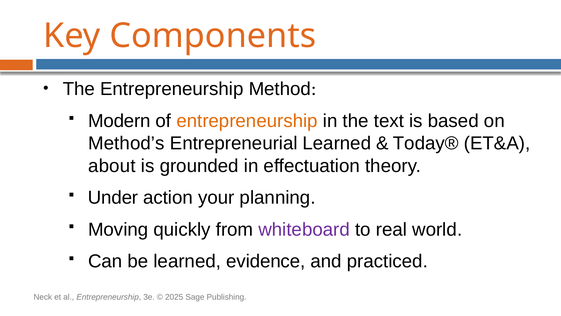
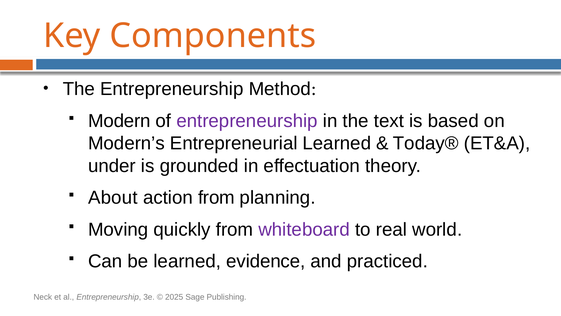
entrepreneurship colour: orange -> purple (247, 121)
Method’s: Method’s -> Modern’s (126, 143)
about: about -> under (112, 166)
Under: Under -> About (113, 197)
action your: your -> from (216, 197)
